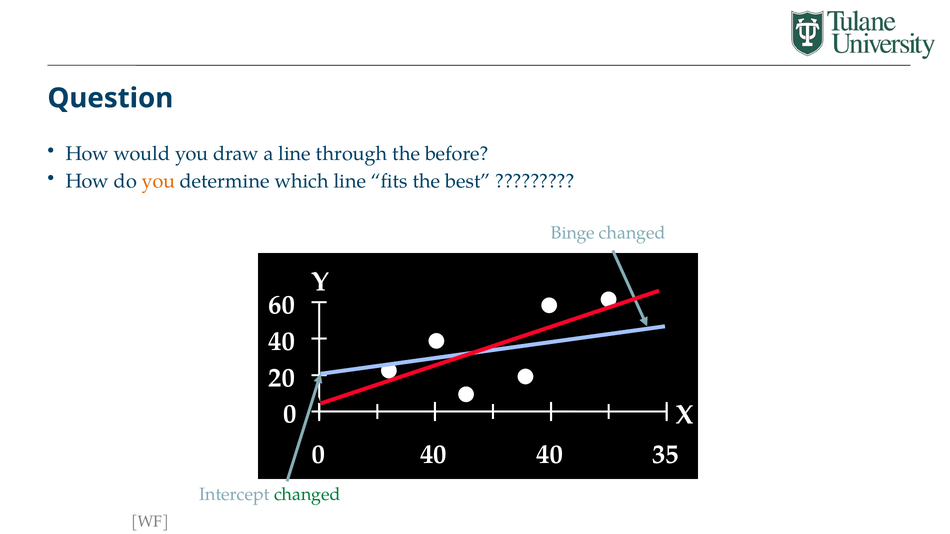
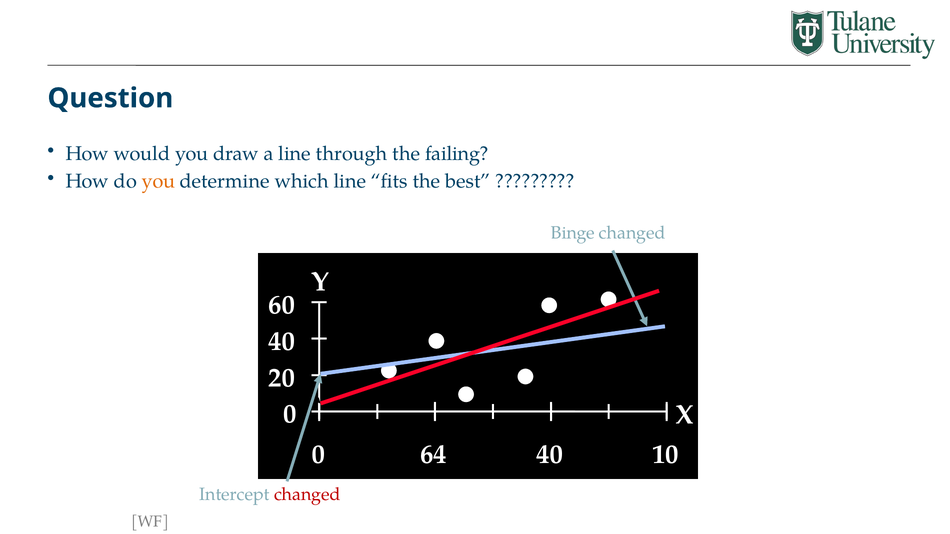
before: before -> failing (457, 154)
40: 40 -> 64 (433, 455)
35: 35 -> 10 (665, 455)
changed colour: green -> red (307, 495)
